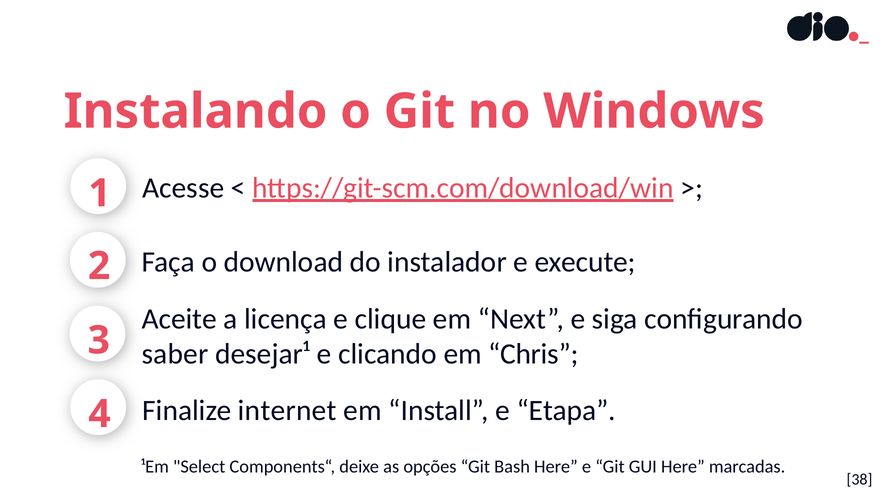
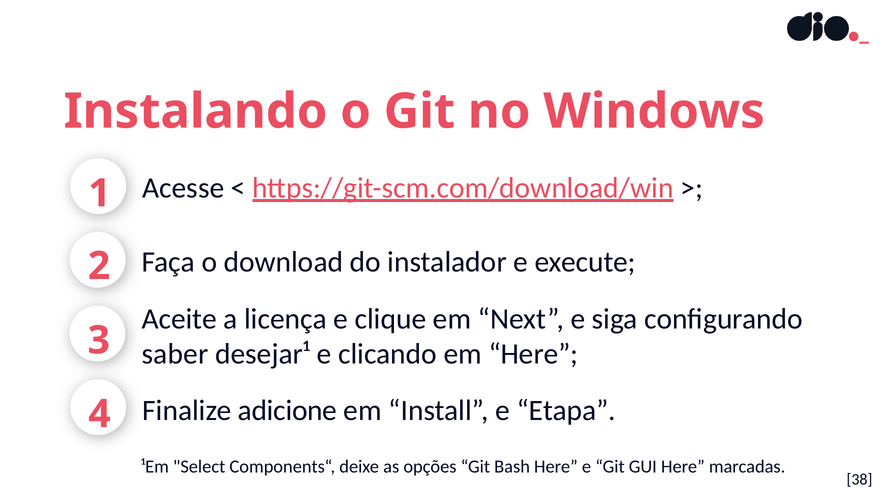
em Chris: Chris -> Here (533, 354)
internet: internet -> adicione (288, 410)
